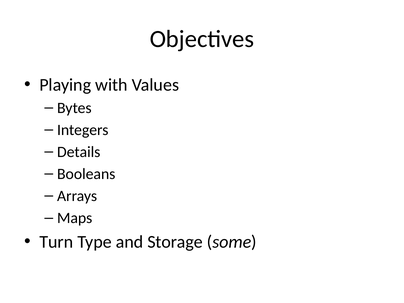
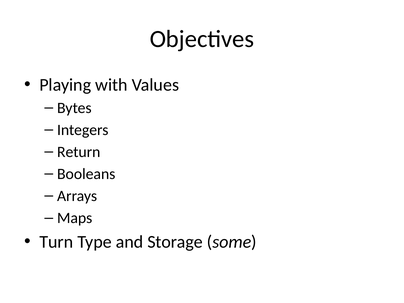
Details: Details -> Return (79, 152)
